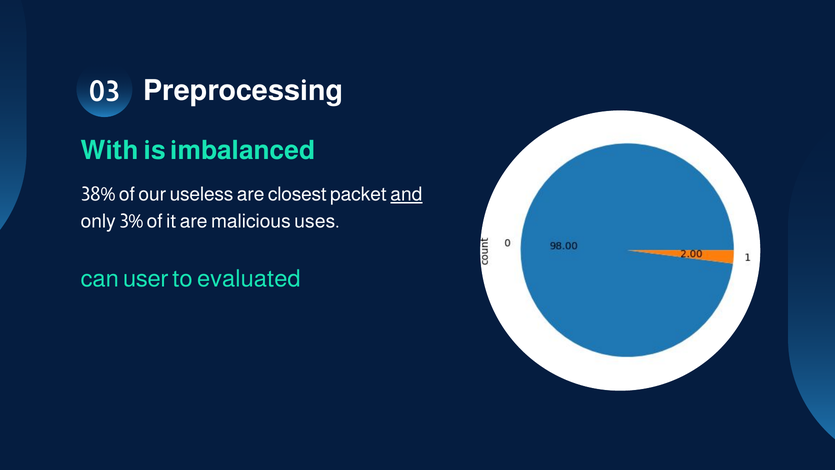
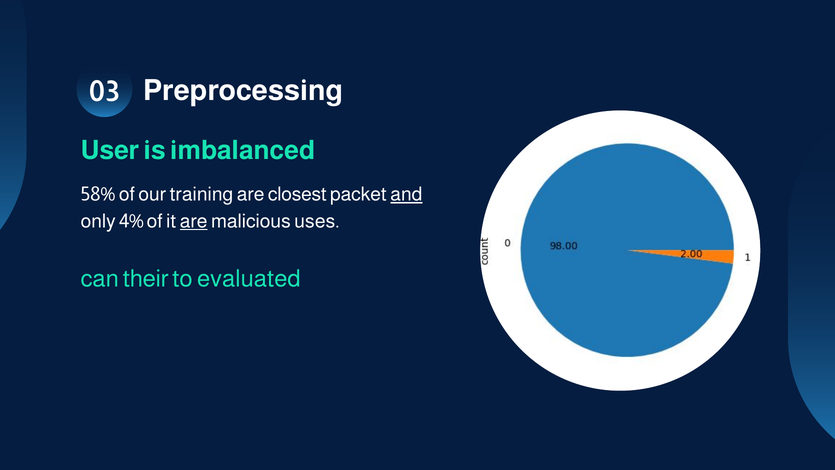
With: With -> User (110, 151)
38%: 38% -> 58% (98, 194)
useless: useless -> training (201, 194)
3%: 3% -> 4% (131, 221)
are underline: none -> present (194, 221)
user: user -> their (146, 279)
